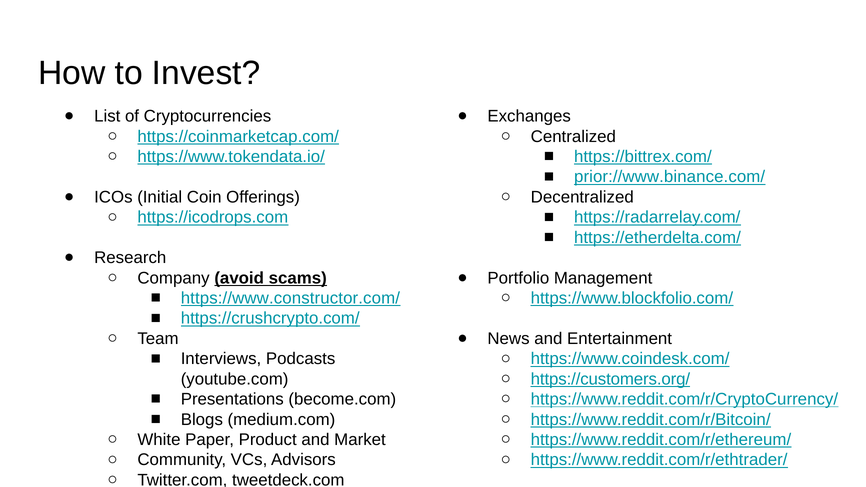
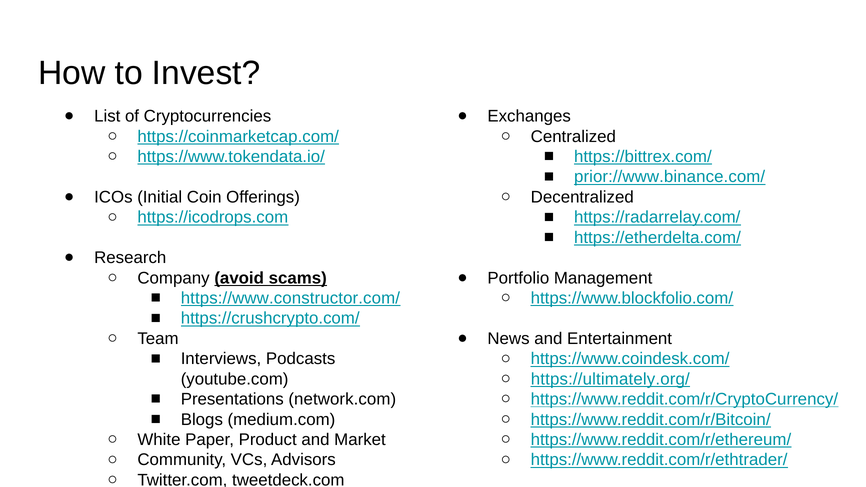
https://customers.org/: https://customers.org/ -> https://ultimately.org/ (610, 379)
become.com: become.com -> network.com (342, 399)
